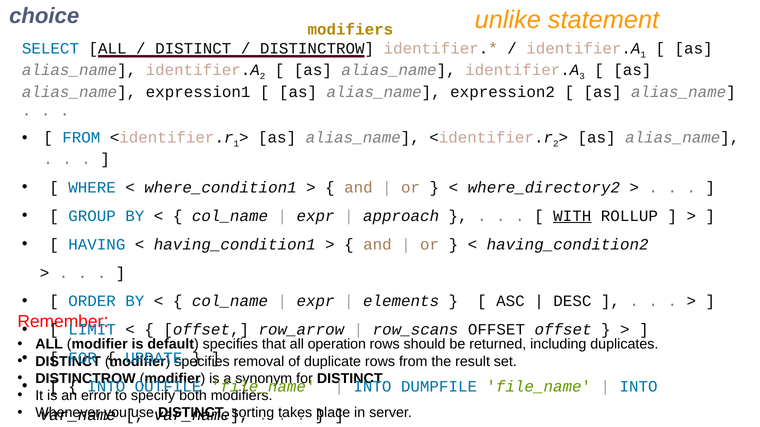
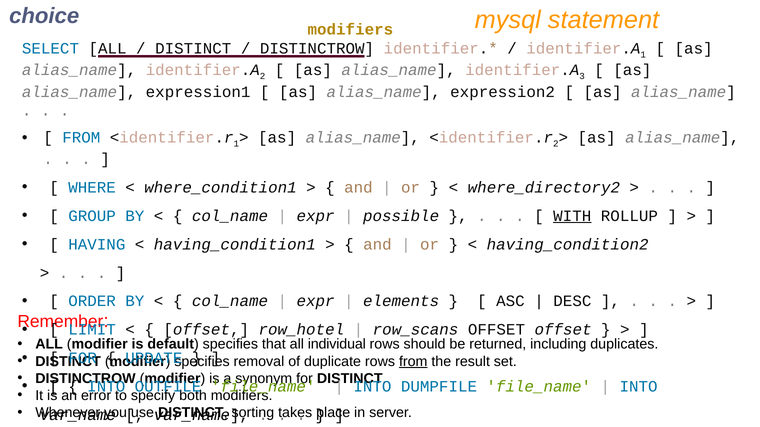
unlike: unlike -> mysql (508, 20)
approach: approach -> possible (401, 216)
row_arrow: row_arrow -> row_hotel (301, 330)
operation: operation -> individual (337, 345)
from underline: none -> present (413, 362)
